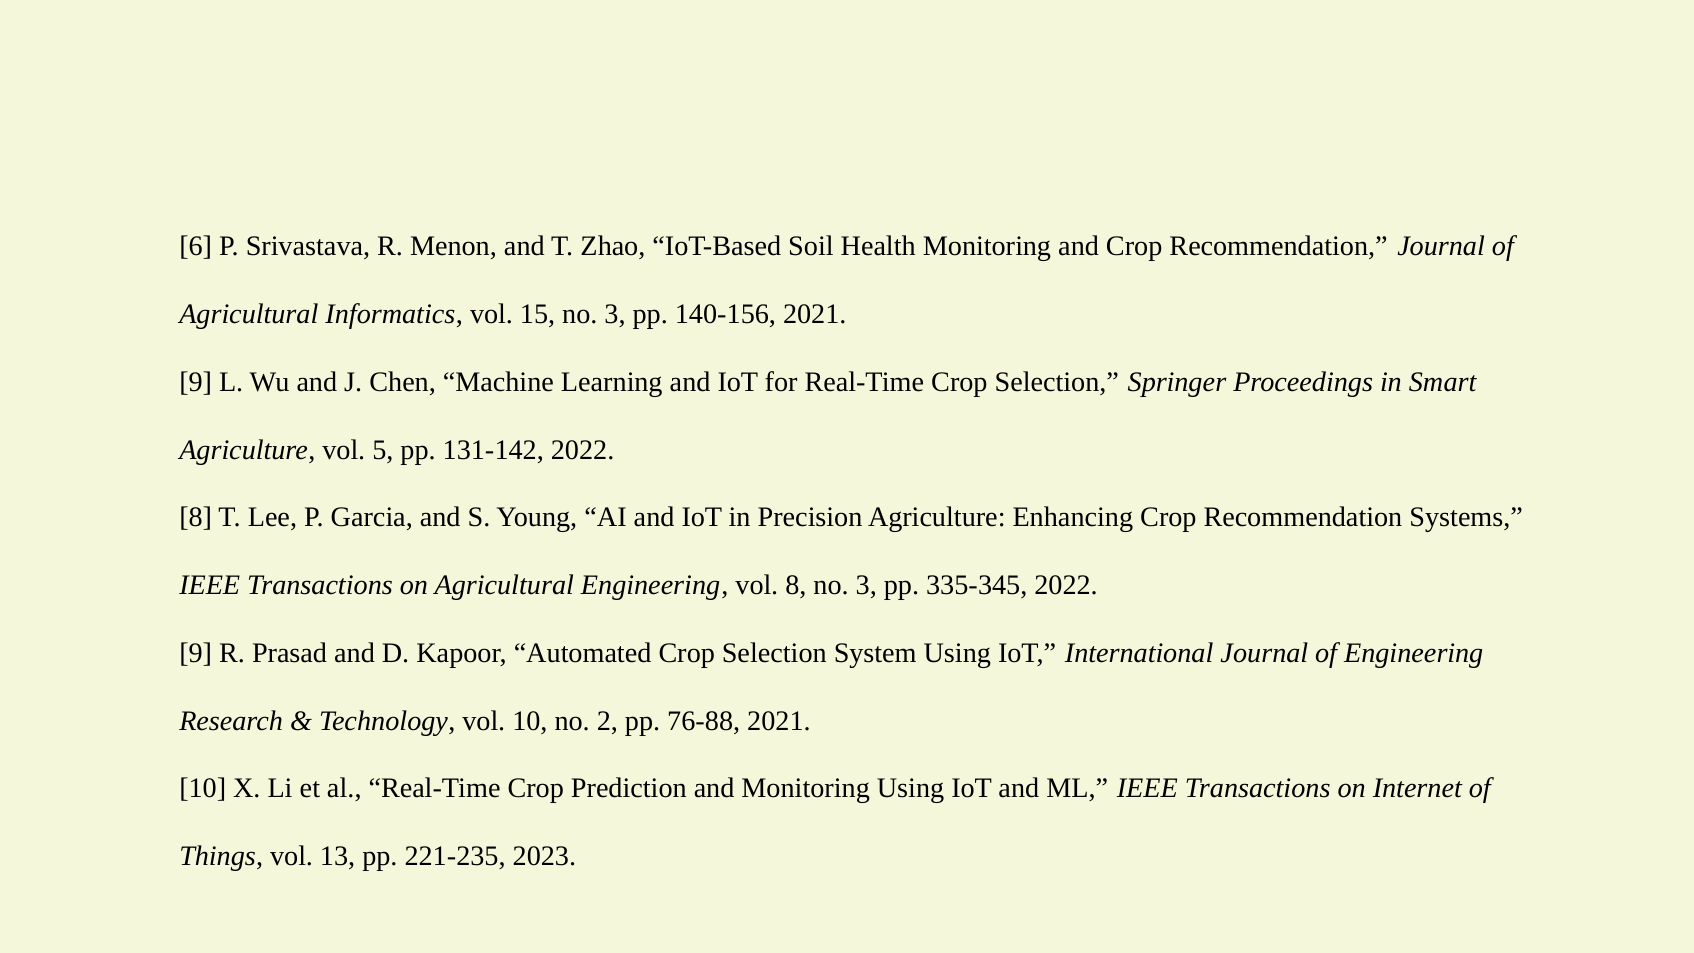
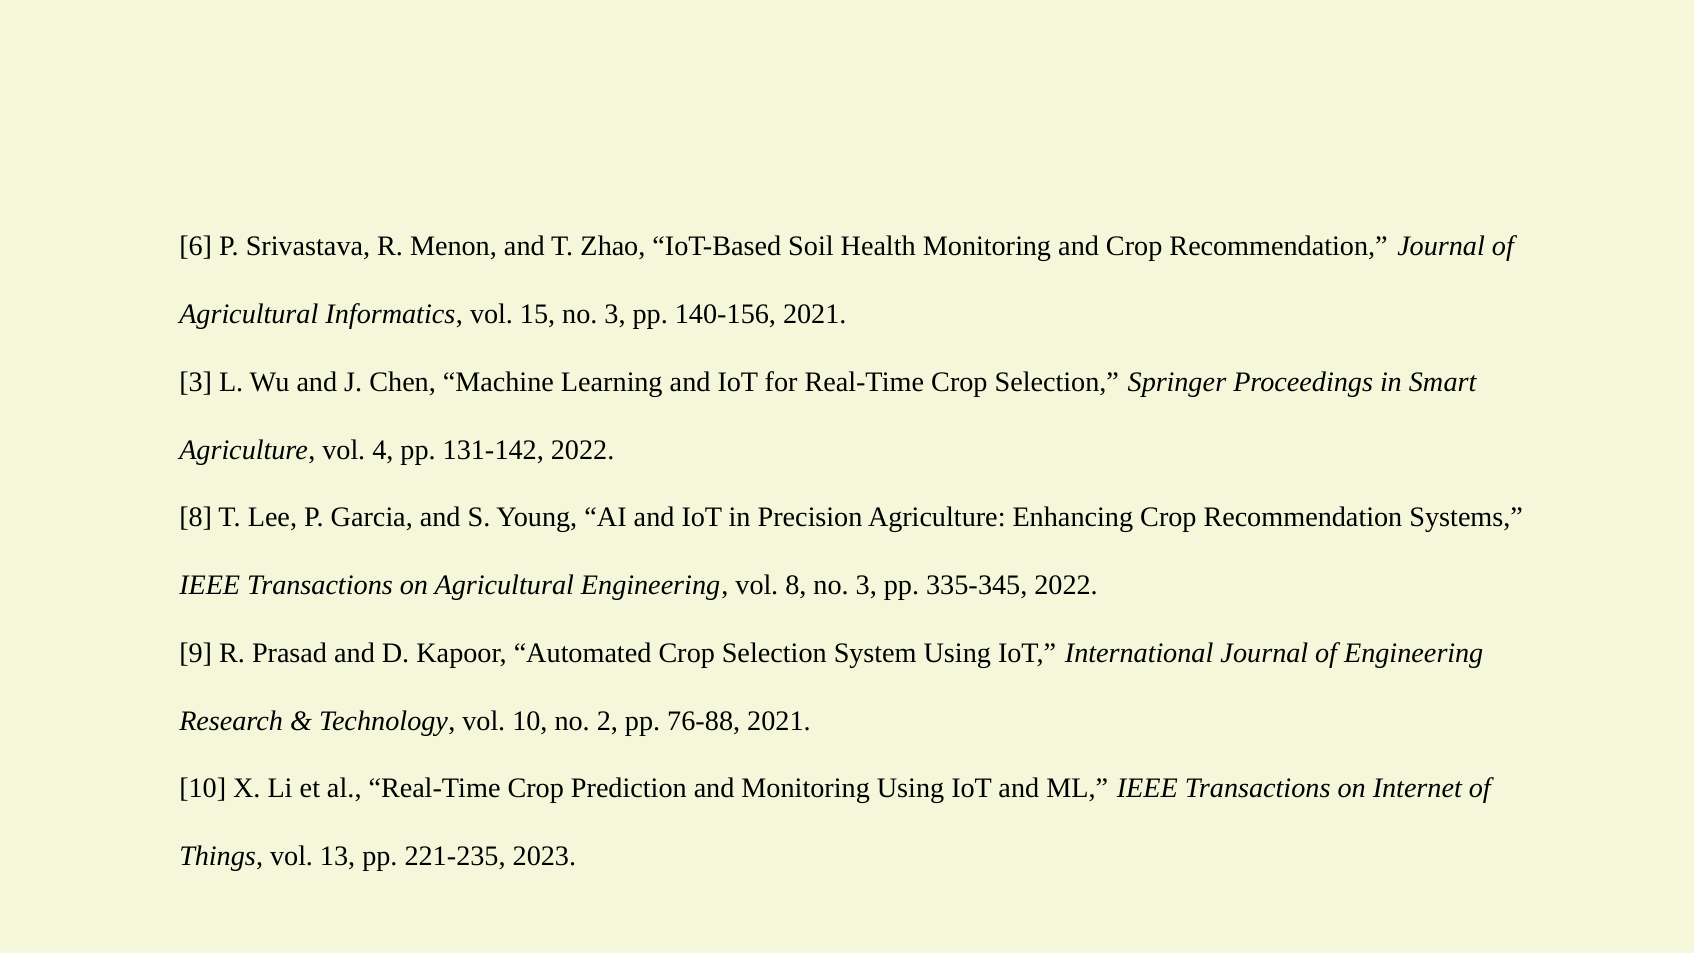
9: 9 -> 3 (196, 382)
5: 5 -> 4 (383, 450)
